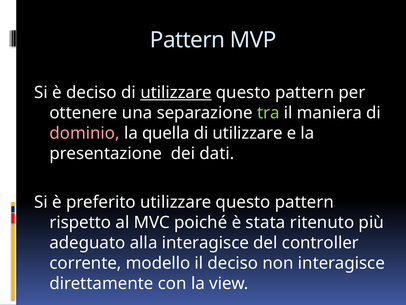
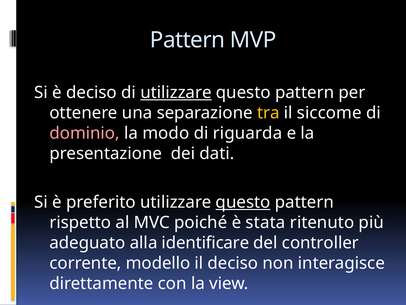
tra colour: light green -> yellow (268, 113)
maniera: maniera -> siccome (329, 113)
quella: quella -> modo (166, 133)
utilizzare: utilizzare -> riguarda (247, 133)
questo underline: none -> present (243, 202)
alla interagisce: interagisce -> identificare (205, 243)
